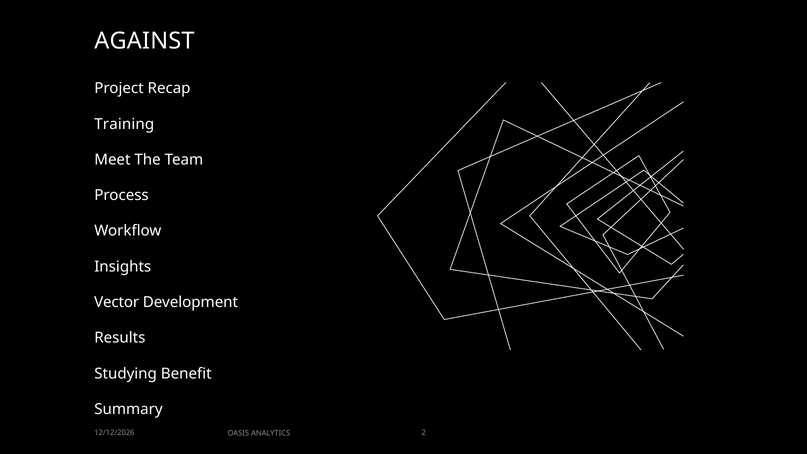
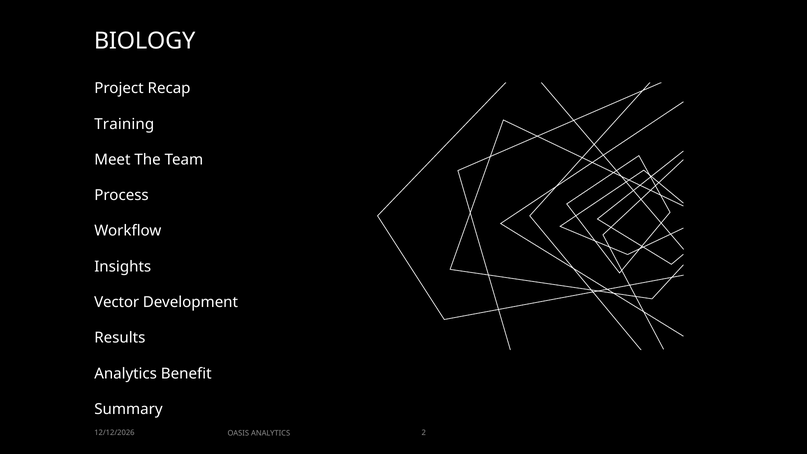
AGAINST: AGAINST -> BIOLOGY (145, 41)
Studying: Studying -> Analytics (126, 374)
